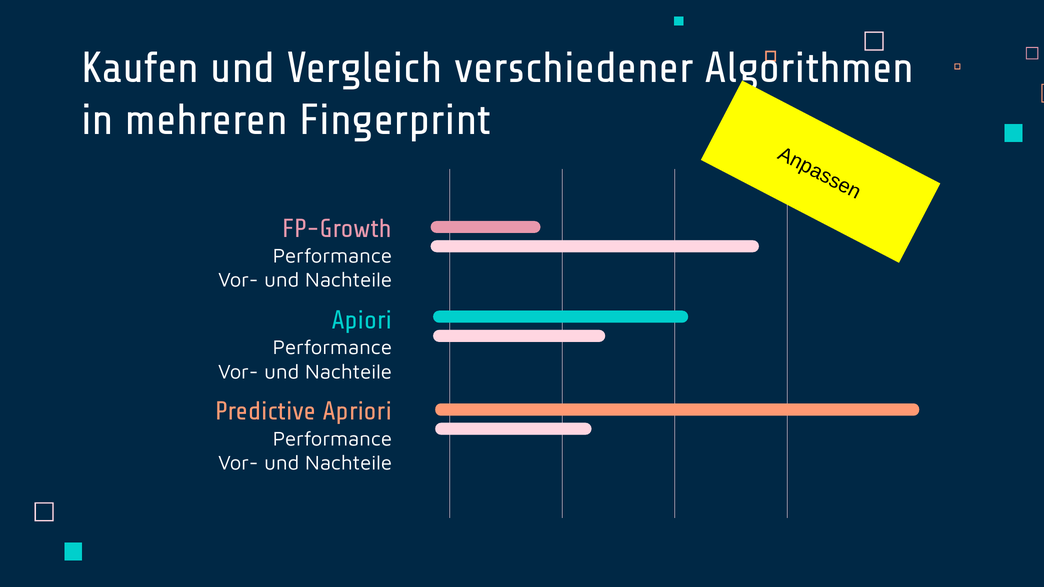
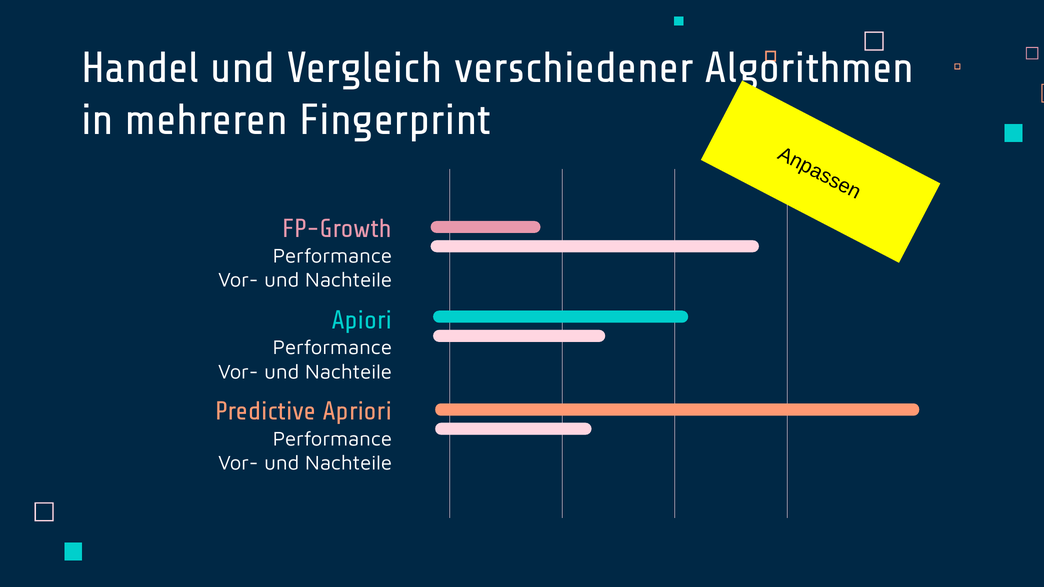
Kaufen: Kaufen -> Handel (140, 68)
